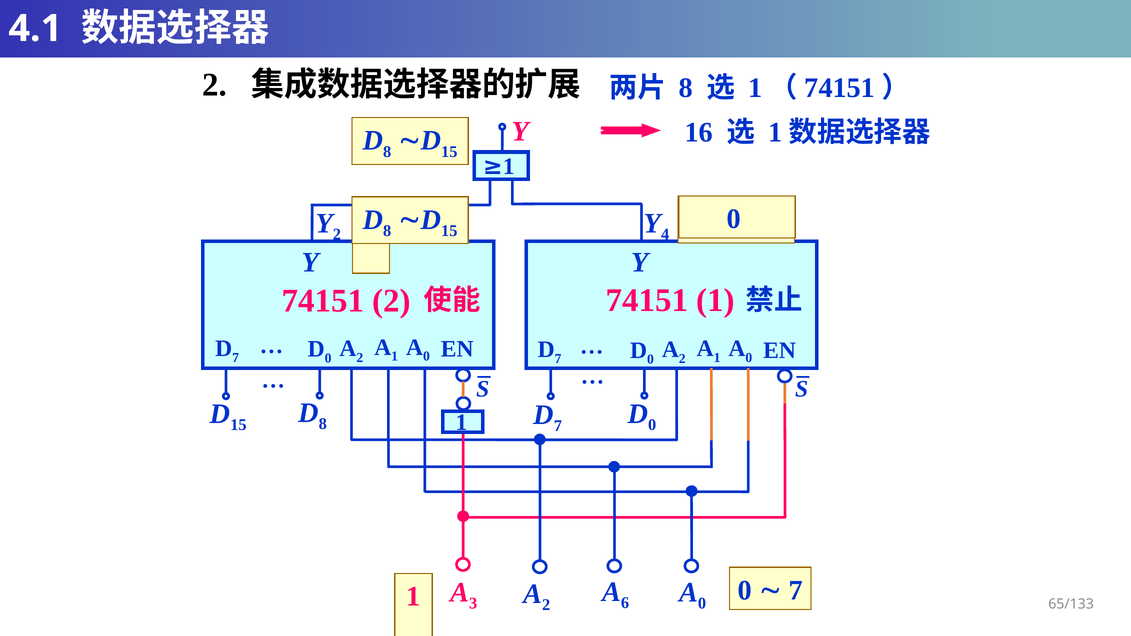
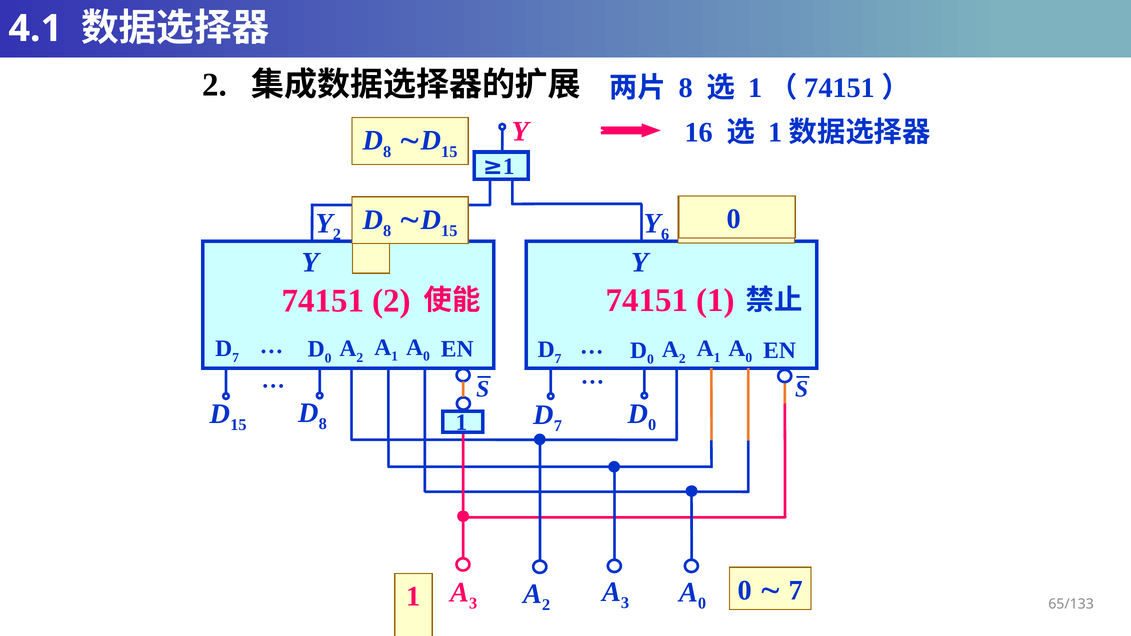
4: 4 -> 6 (665, 235)
6: 6 -> 3 (625, 603)
